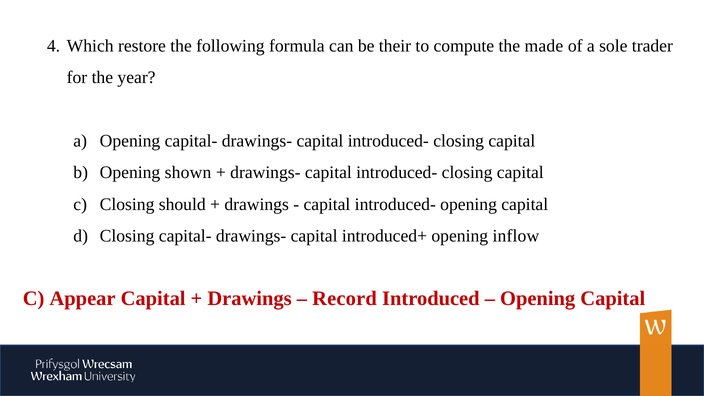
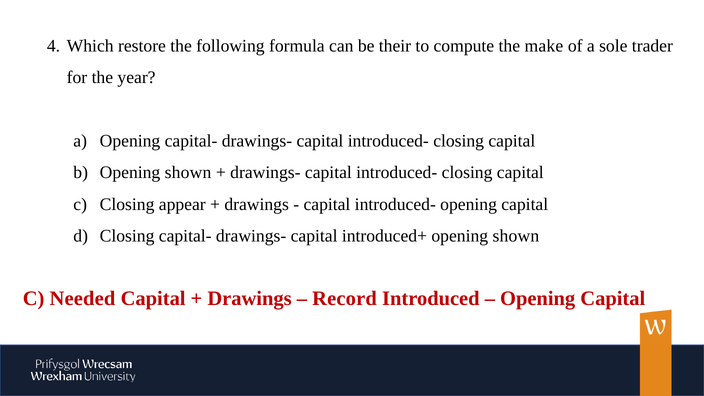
made: made -> make (544, 46)
should: should -> appear (182, 204)
introduced+ opening inflow: inflow -> shown (516, 236)
Appear: Appear -> Needed (82, 299)
